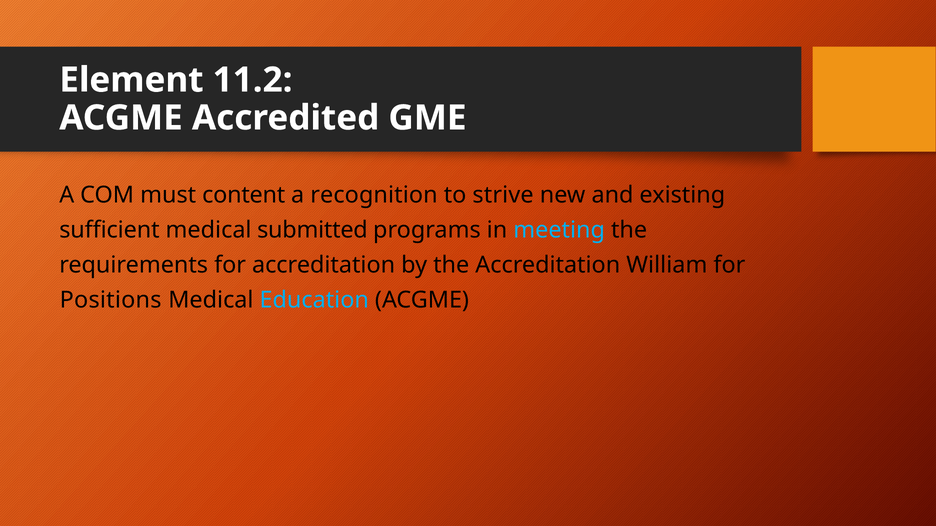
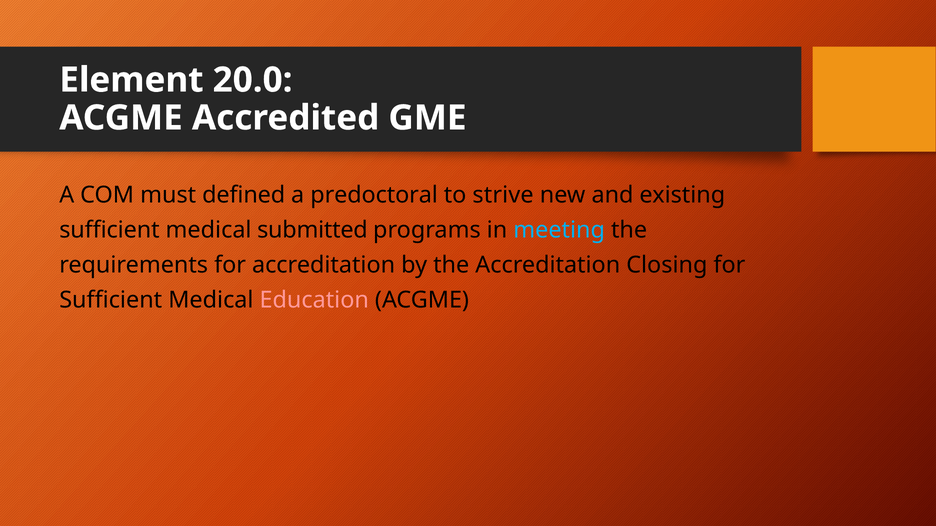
11.2: 11.2 -> 20.0 (253, 80)
content: content -> defined (244, 195)
recognition: recognition -> predoctoral (374, 195)
William: William -> Closing (667, 265)
Positions: Positions -> Sufficient (111, 300)
Education colour: light blue -> pink (314, 300)
